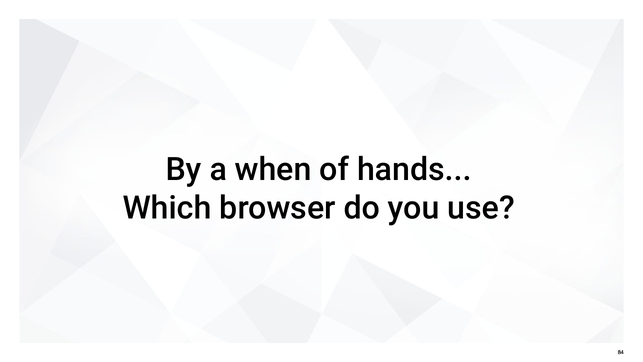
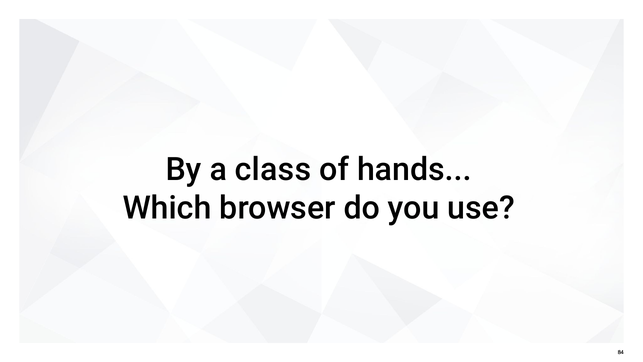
when: when -> class (273, 169)
